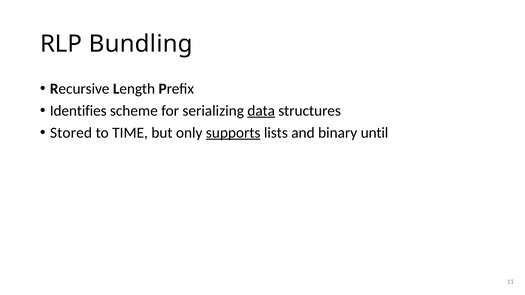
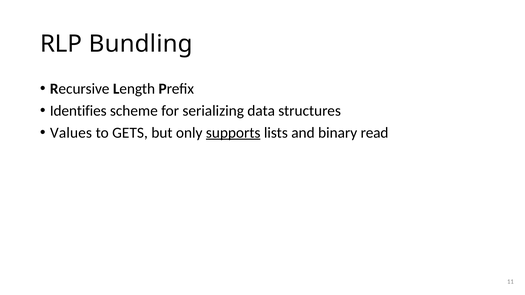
data underline: present -> none (261, 111)
Stored: Stored -> Values (71, 133)
TIME: TIME -> GETS (130, 133)
until: until -> read (375, 133)
